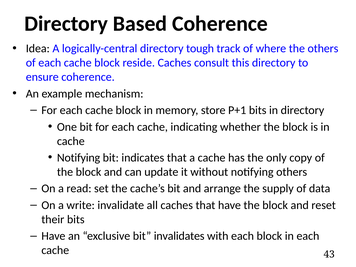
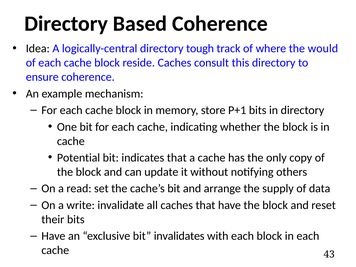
the others: others -> would (323, 49)
Notifying: Notifying -> Potential (79, 158)
